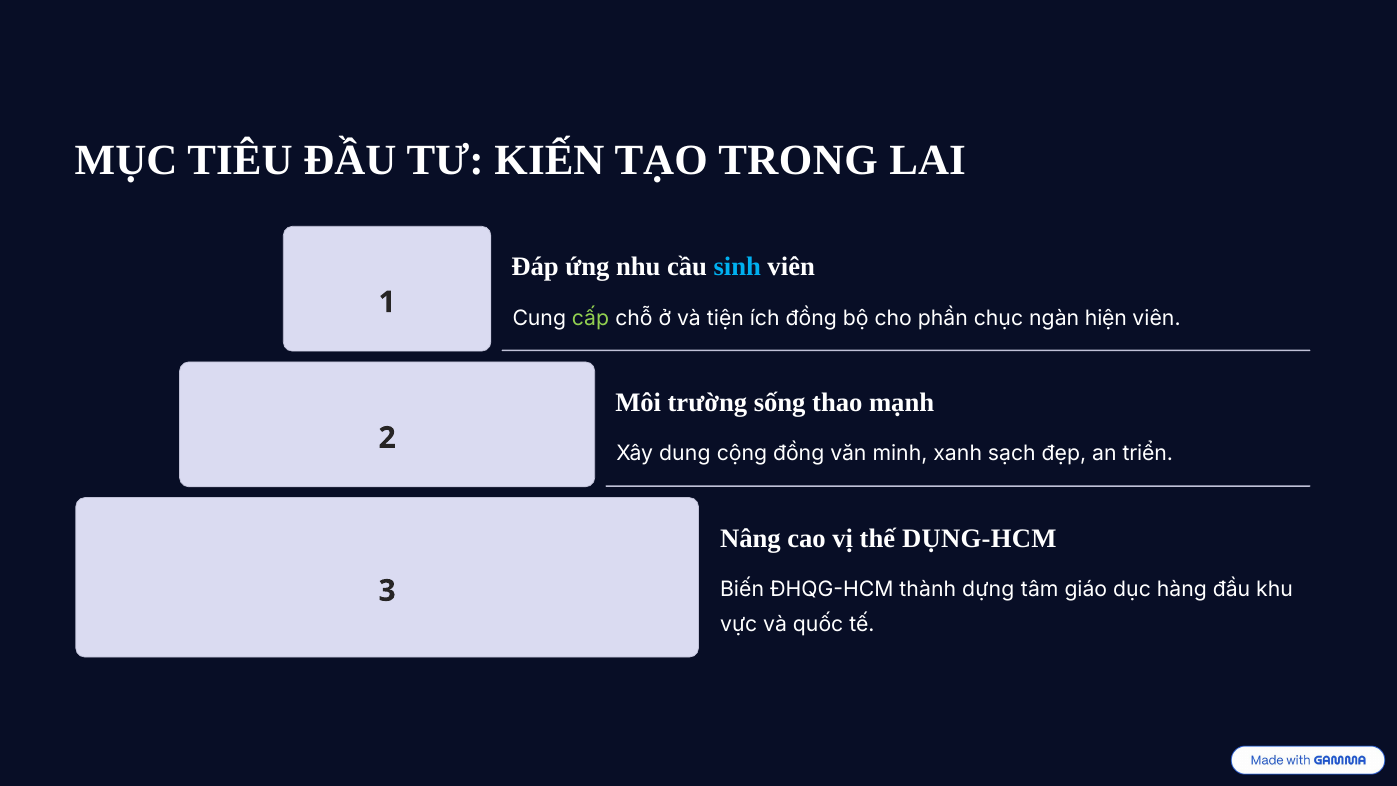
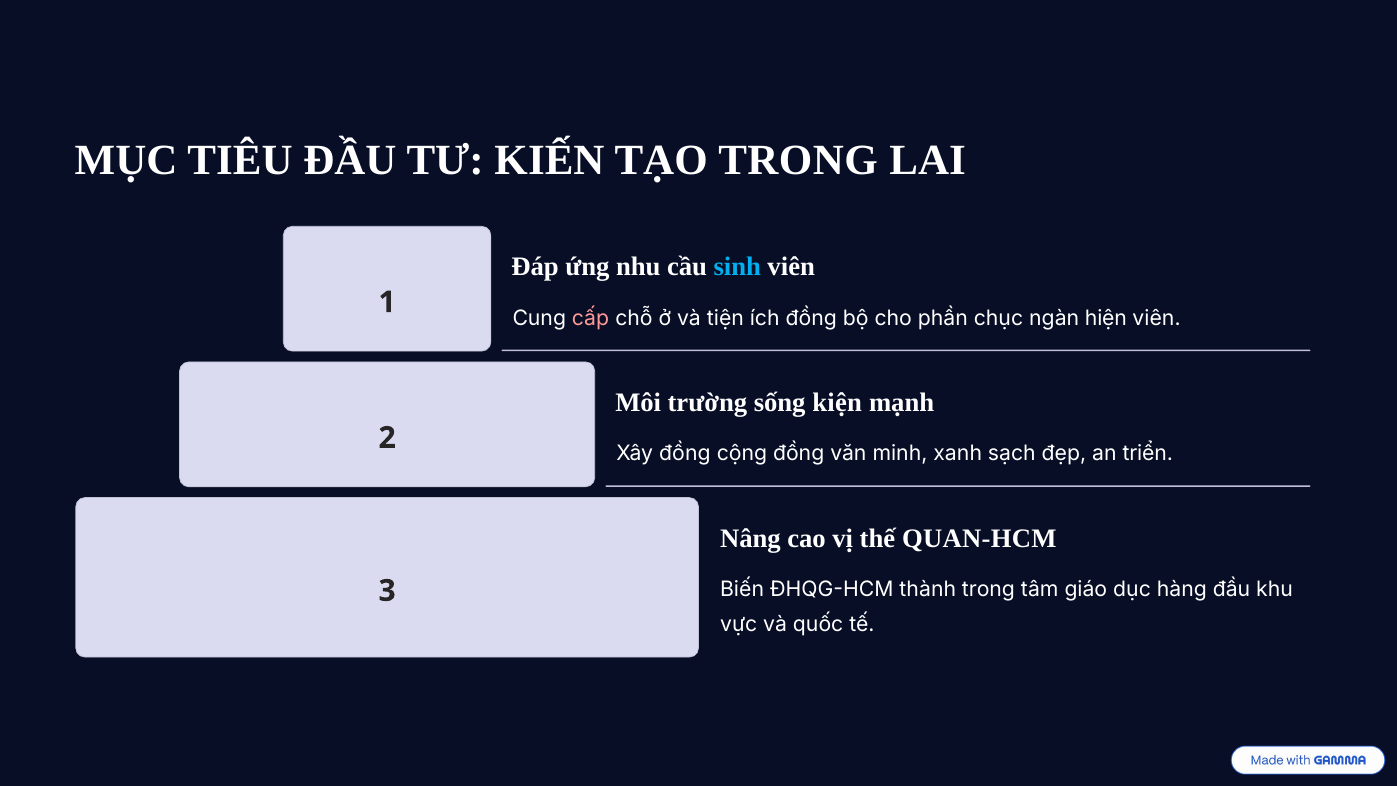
cấp colour: light green -> pink (591, 318)
thao: thao -> kiện (837, 403)
Xây dung: dung -> đồng (685, 454)
DỤNG-HCM: DỤNG-HCM -> QUAN-HCM (979, 538)
thành dựng: dựng -> trong (988, 589)
